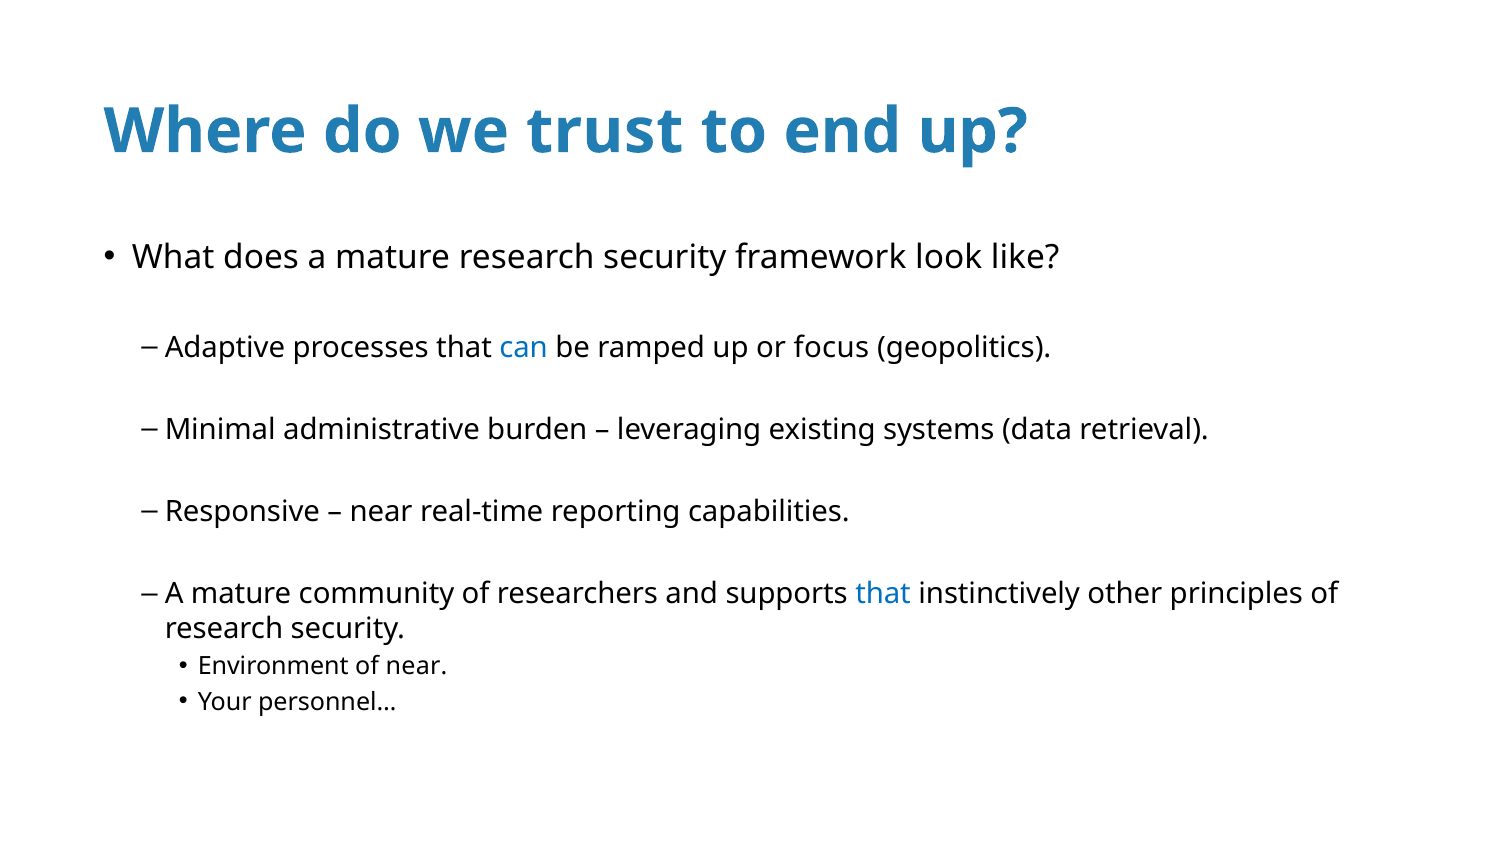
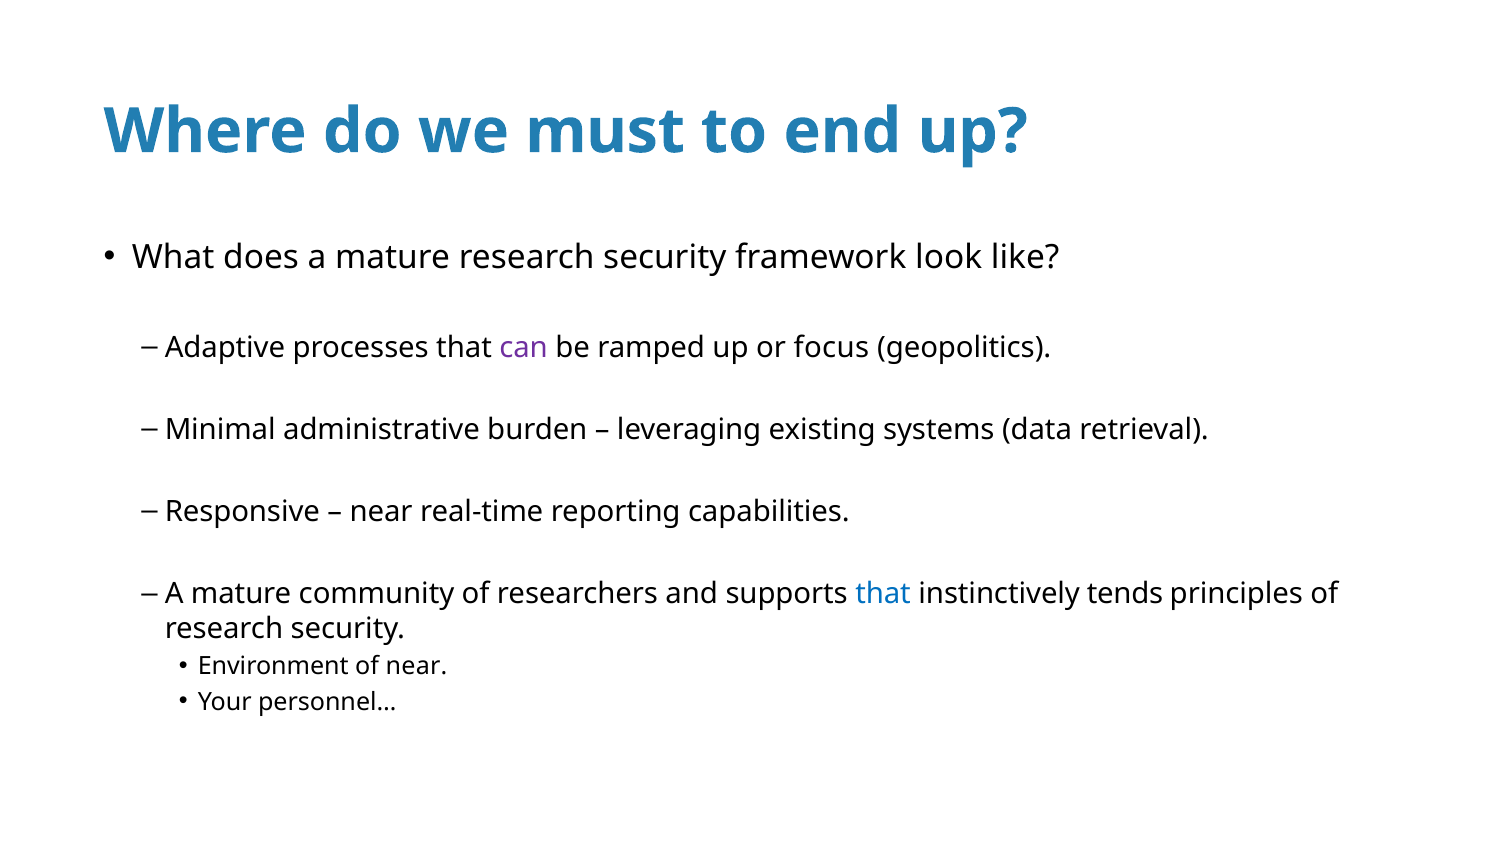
trust: trust -> must (605, 131)
can colour: blue -> purple (524, 348)
other: other -> tends (1125, 594)
